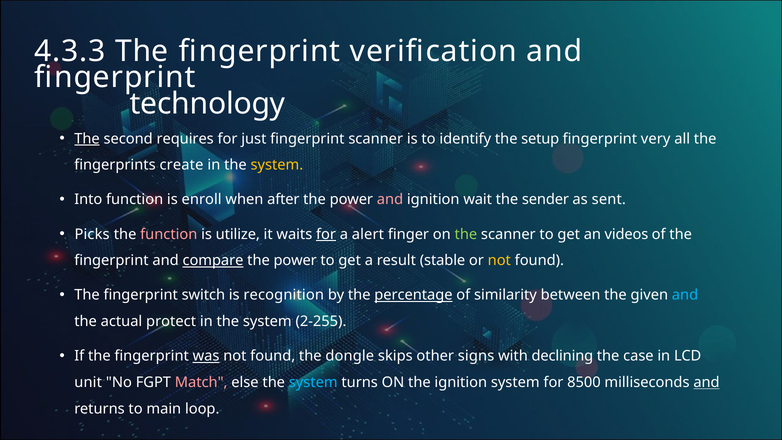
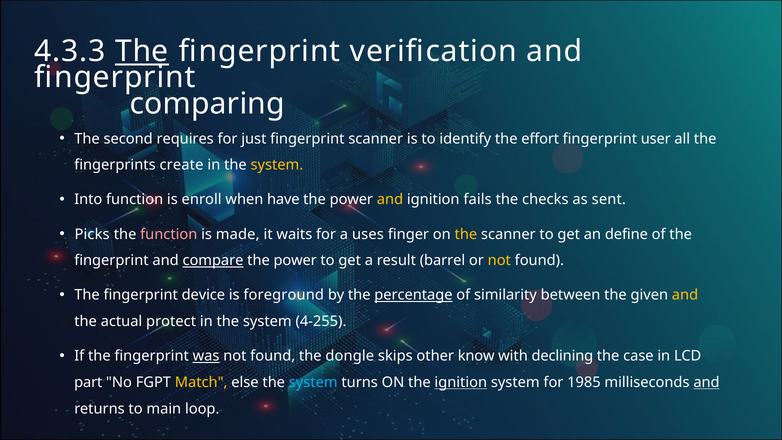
The underline: none -> present (142, 51)
technology: technology -> comparing (207, 104)
The underline: present -> none (87, 139)
setup: setup -> effort (540, 139)
very: very -> user (656, 139)
after: after -> have (283, 200)
and colour: pink -> yellow (390, 200)
wait: wait -> fails (478, 200)
sender: sender -> checks (545, 200)
utilize: utilize -> made (238, 234)
for underline: present -> none (326, 234)
alert: alert -> uses (368, 234)
the colour: light green -> yellow (466, 234)
videos: videos -> define (626, 234)
stable: stable -> barrel (443, 261)
switch: switch -> device (203, 295)
recognition: recognition -> foreground (284, 295)
and colour: light blue -> yellow (685, 295)
2-255: 2-255 -> 4-255 (321, 321)
signs: signs -> know (476, 356)
unit: unit -> part (88, 382)
Match colour: pink -> yellow (201, 382)
ignition underline: none -> present (461, 382)
8500: 8500 -> 1985 (584, 382)
